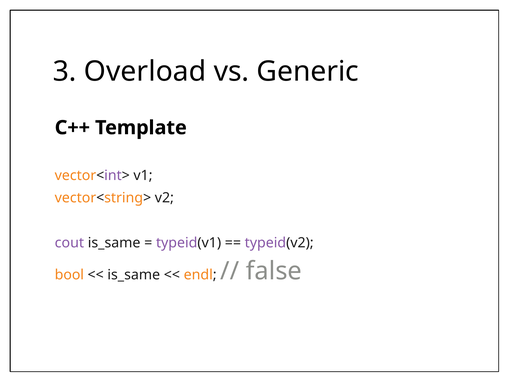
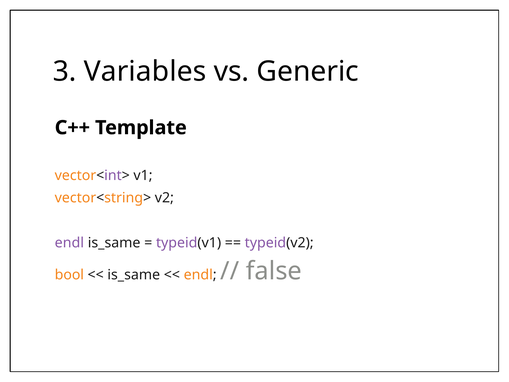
Overload: Overload -> Variables (145, 71)
cout: cout -> endl (69, 243)
